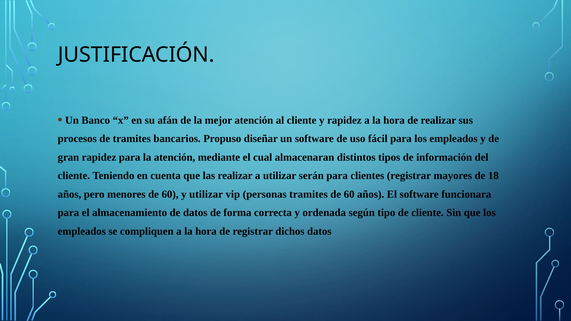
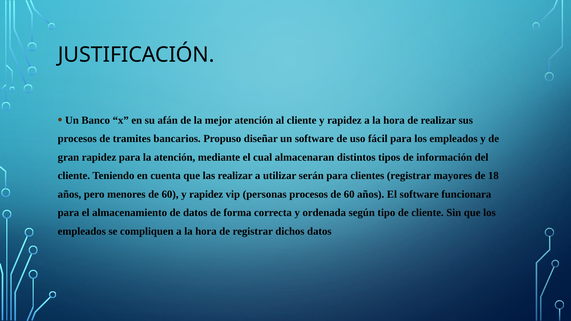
60 y utilizar: utilizar -> rapidez (206, 194)
personas tramites: tramites -> procesos (309, 194)
